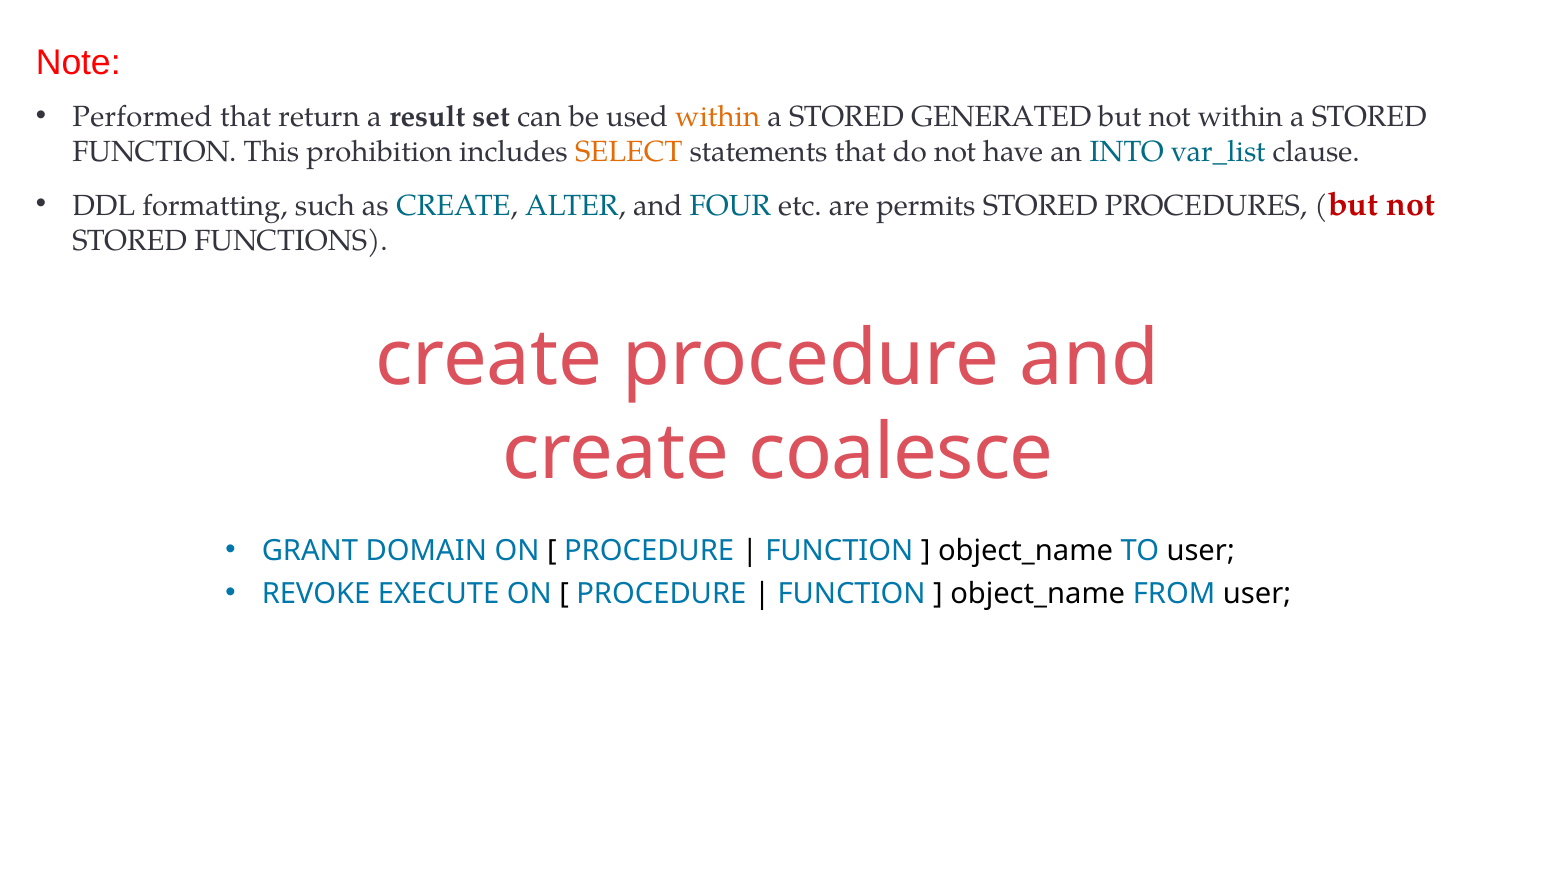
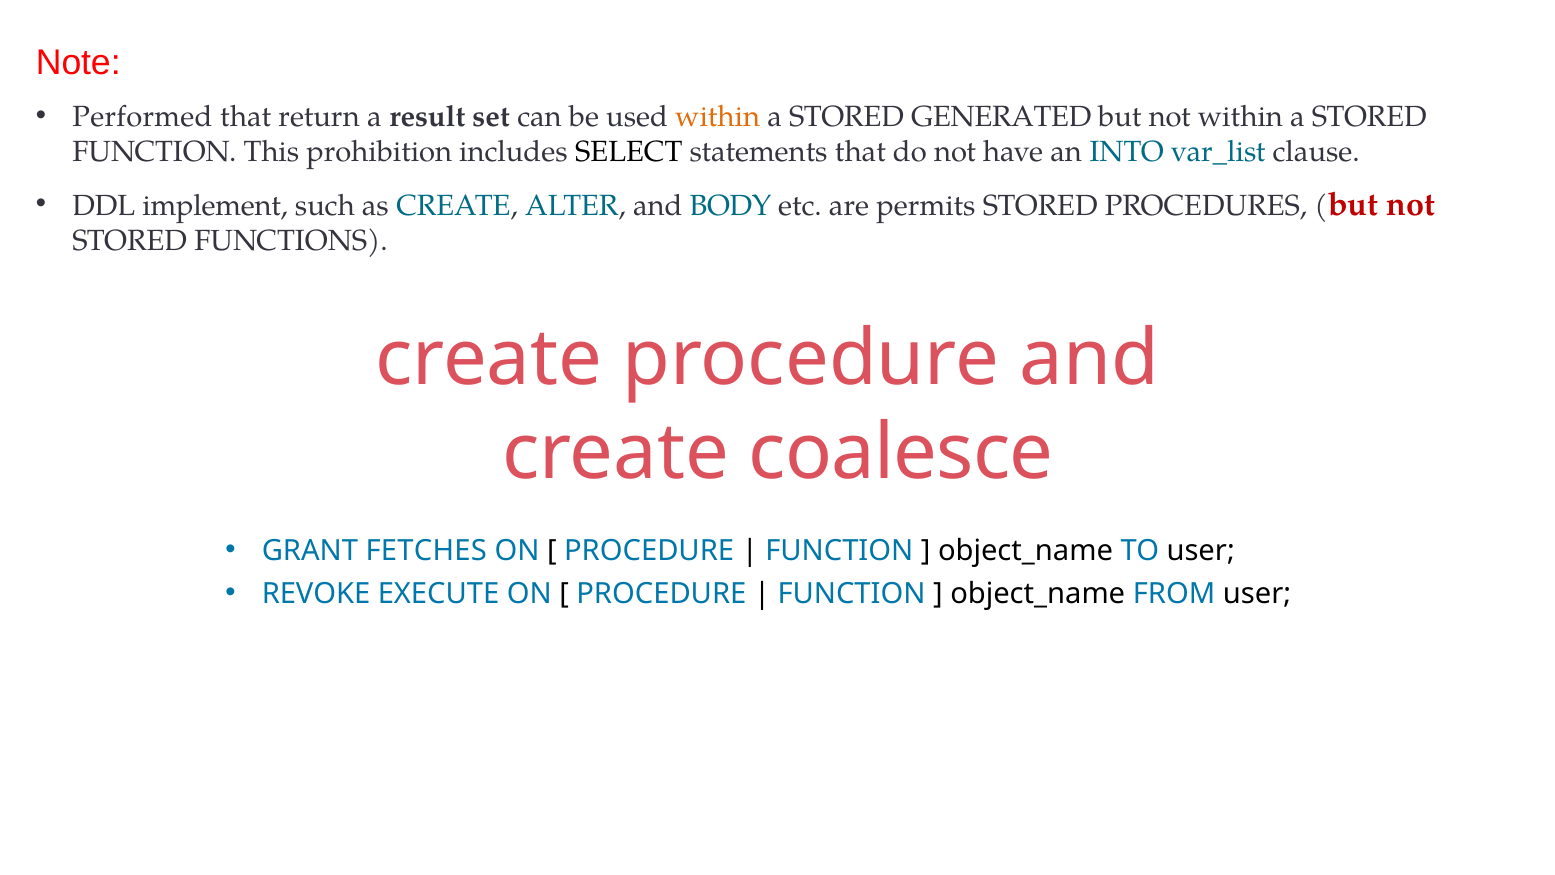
SELECT colour: orange -> black (629, 152)
formatting: formatting -> implement (215, 205)
FOUR: FOUR -> BODY (730, 205)
DOMAIN: DOMAIN -> FETCHES (426, 550)
